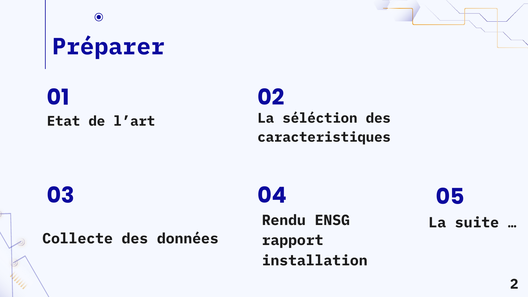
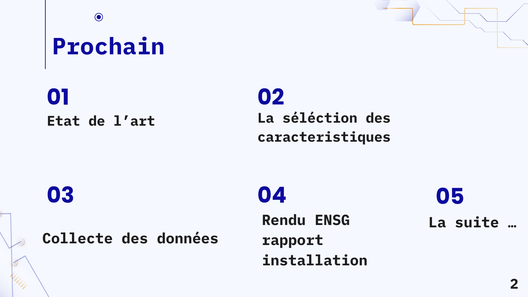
Préparer: Préparer -> Prochain (108, 47)
